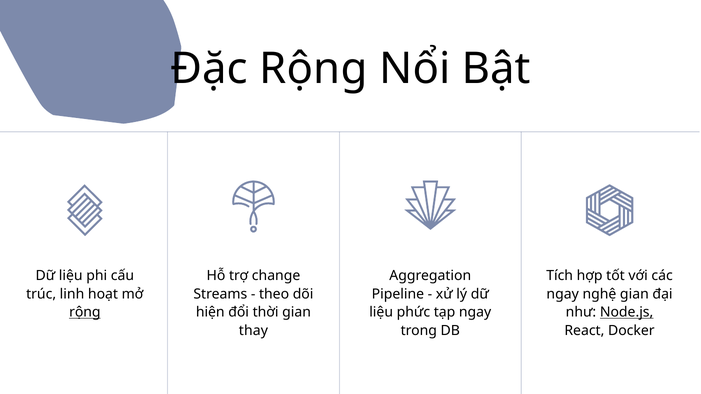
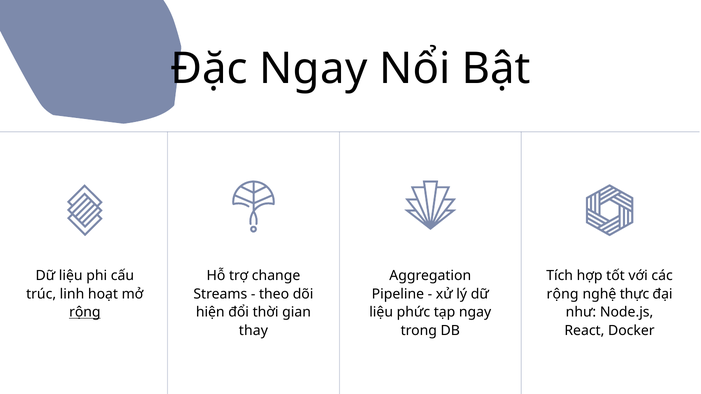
Đặc Rộng: Rộng -> Ngay (313, 69)
ngay: ngay -> rộng (563, 294)
nghệ gian: gian -> thực (634, 294)
Node.js underline: present -> none (627, 313)
